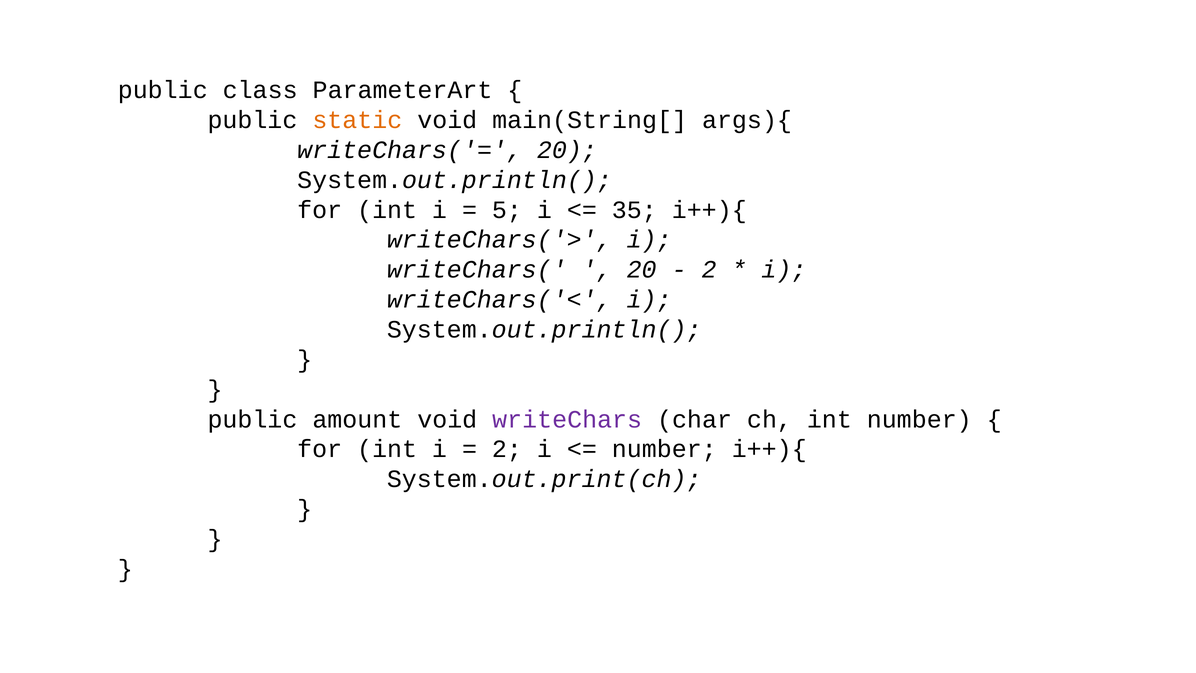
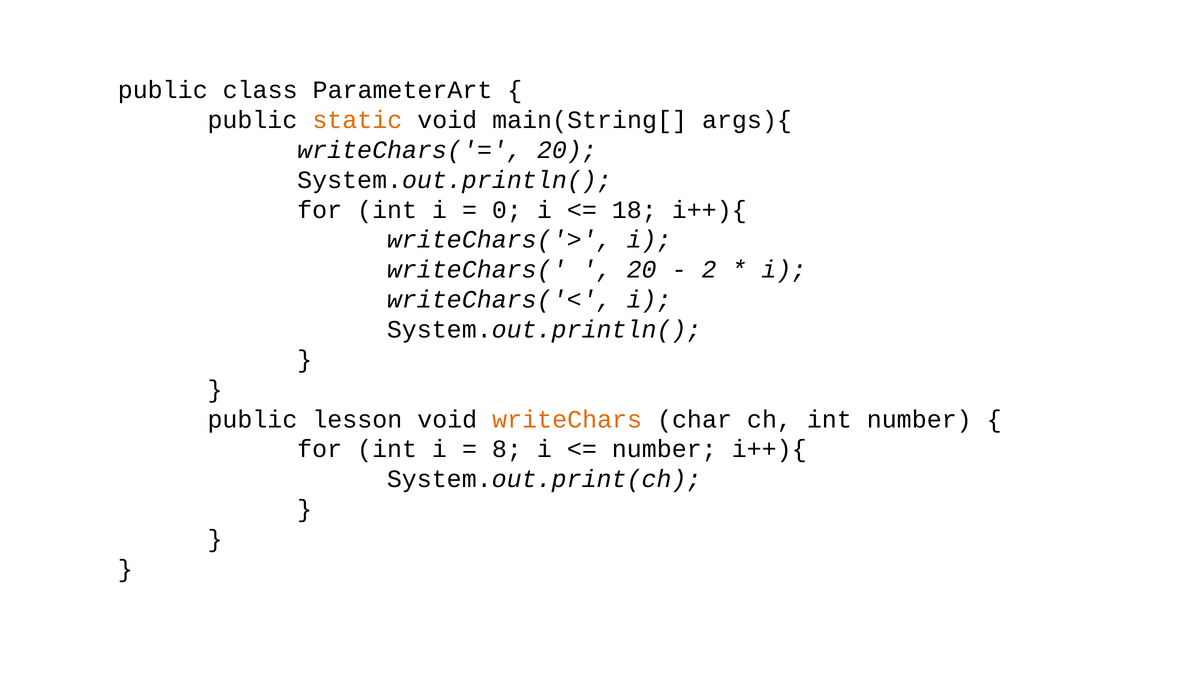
5: 5 -> 0 (507, 210)
35: 35 -> 18 (634, 210)
amount: amount -> lesson (357, 419)
writeChars colour: purple -> orange (567, 419)
2: 2 -> 8 (507, 449)
